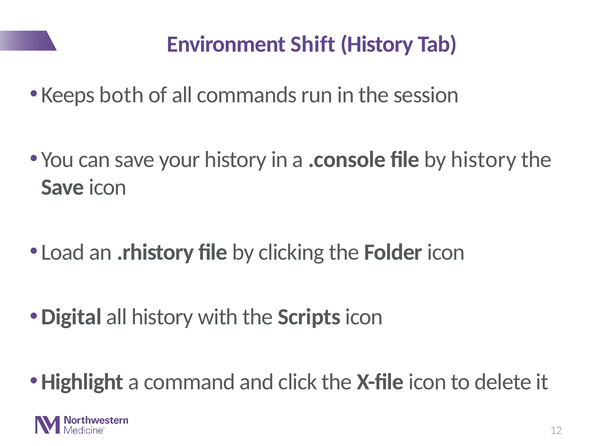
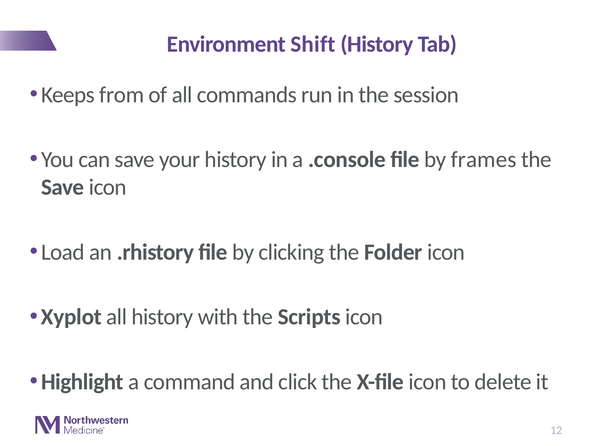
both: both -> from (122, 95)
by history: history -> frames (484, 159)
Digital: Digital -> Xyplot (71, 317)
